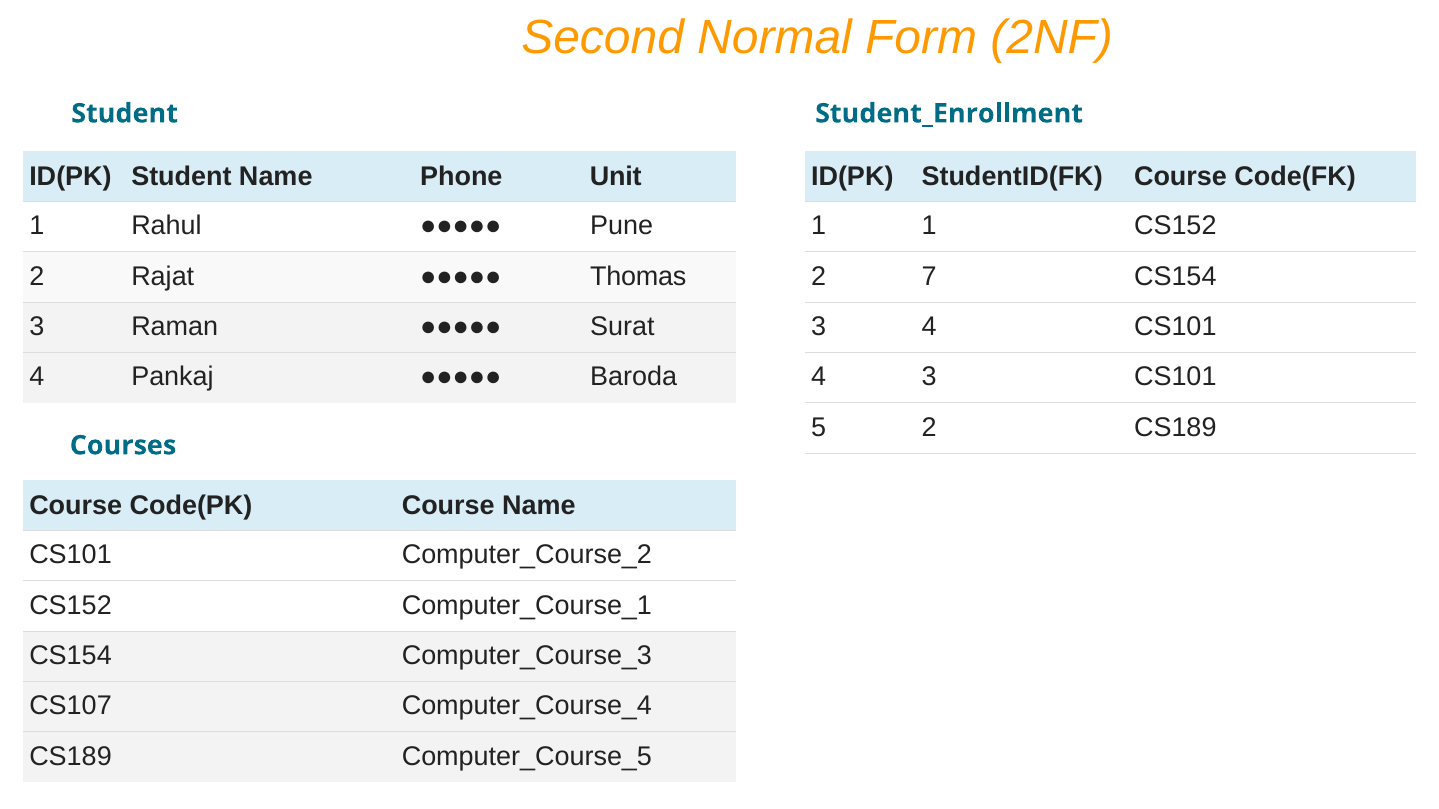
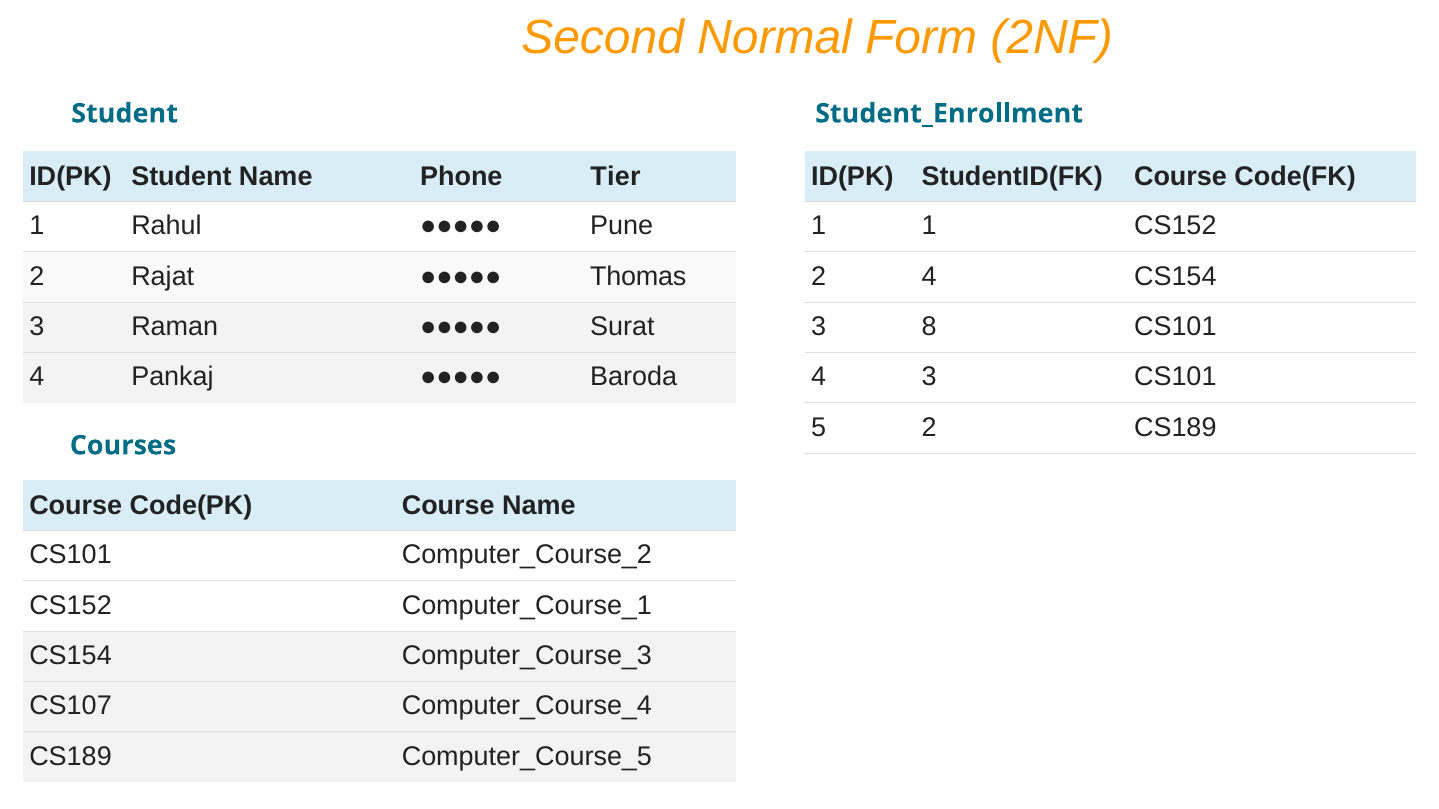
Unit: Unit -> Tier (615, 177)
2 7: 7 -> 4 (929, 276)
3 4: 4 -> 8 (929, 327)
